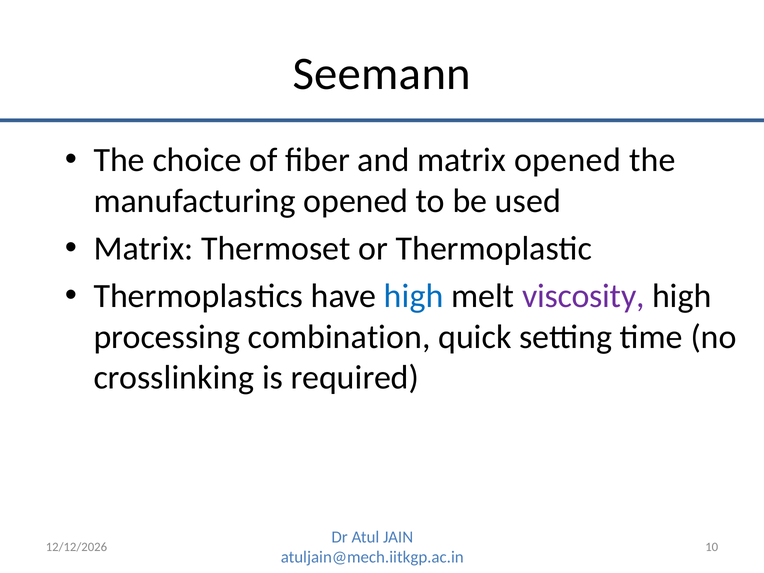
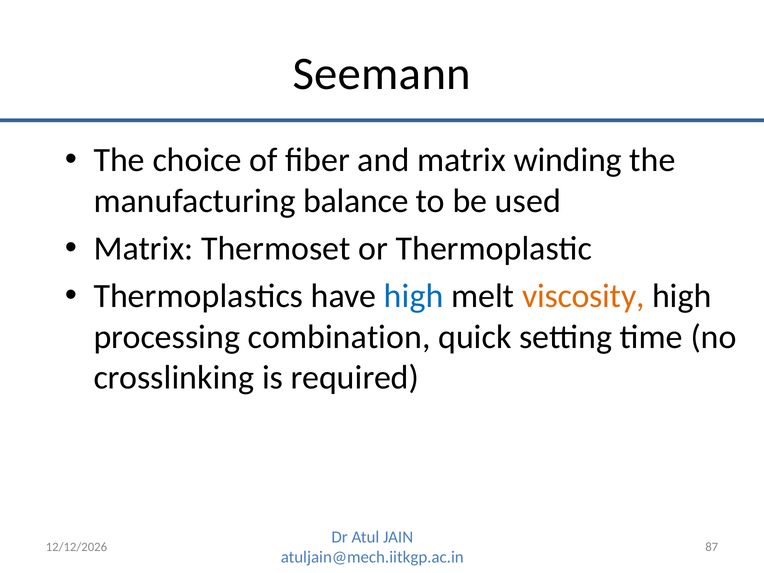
matrix opened: opened -> winding (568, 160)
manufacturing opened: opened -> balance (356, 201)
viscosity colour: purple -> orange (583, 296)
10: 10 -> 87 (712, 547)
